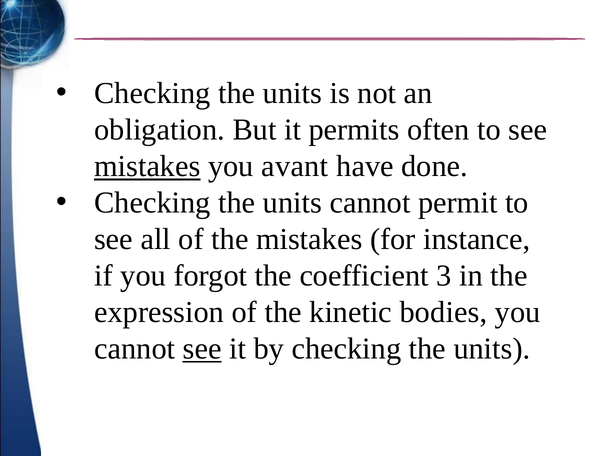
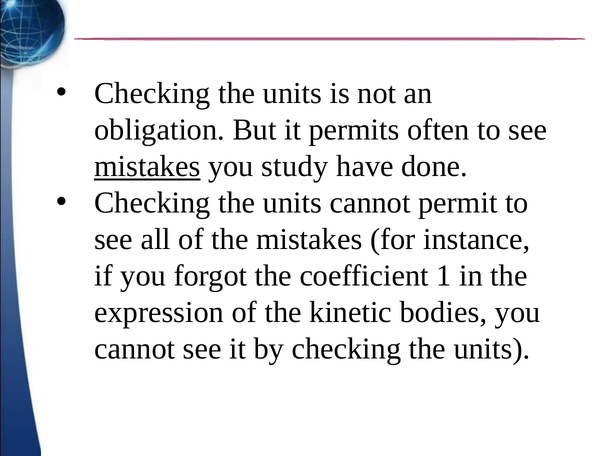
avant: avant -> study (295, 166)
3: 3 -> 1 (444, 276)
see underline: present -> none (202, 349)
